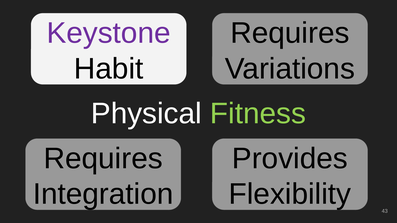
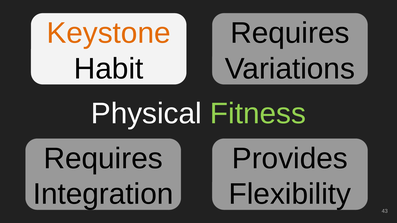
Keystone colour: purple -> orange (109, 33)
